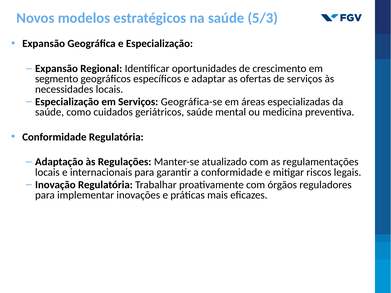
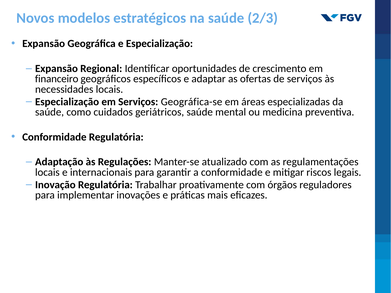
5/3: 5/3 -> 2/3 (263, 18)
segmento: segmento -> financeiro (57, 79)
